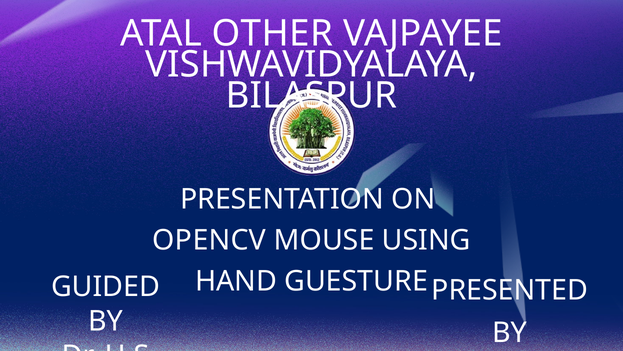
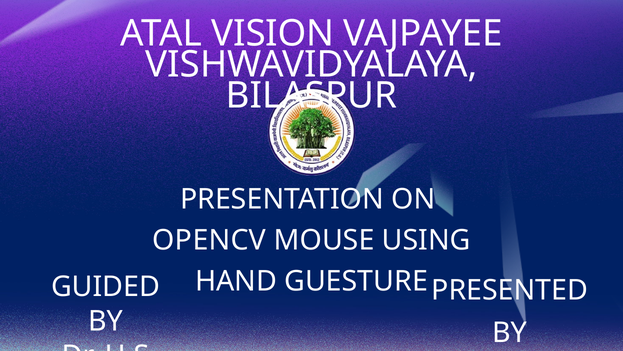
OTHER: OTHER -> VISION (273, 34)
